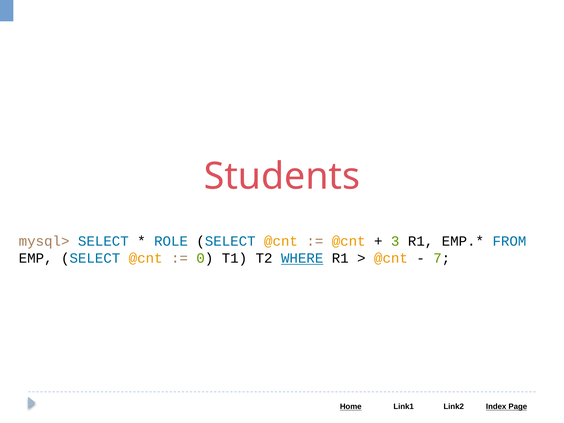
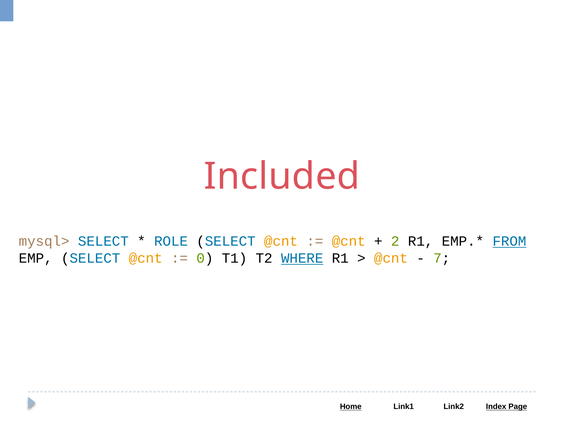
Students: Students -> Included (282, 176)
3: 3 -> 2 (395, 241)
FROM underline: none -> present (509, 241)
